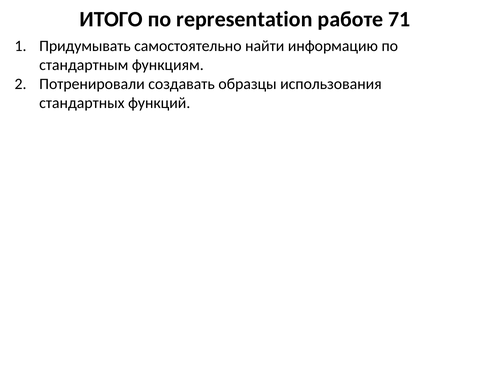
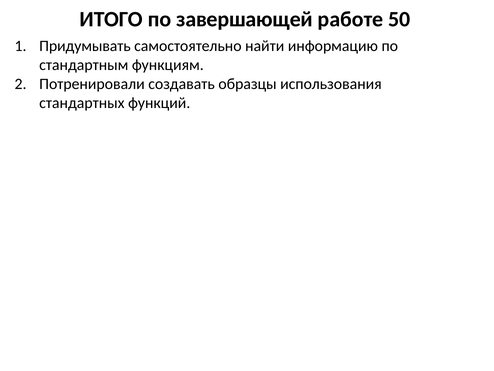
representation: representation -> завершающей (244, 19)
71: 71 -> 50 (399, 19)
